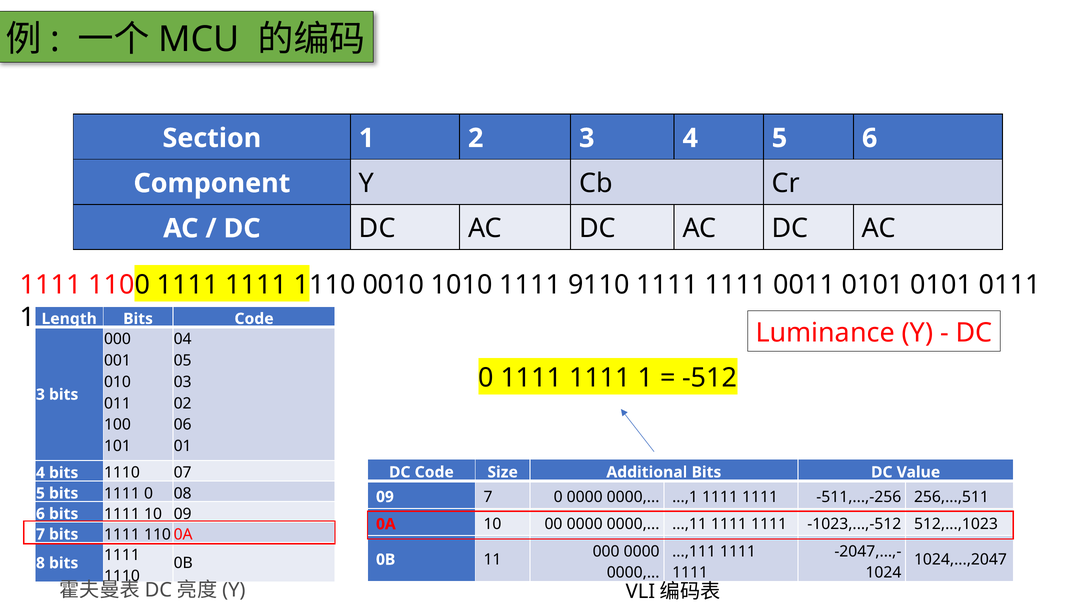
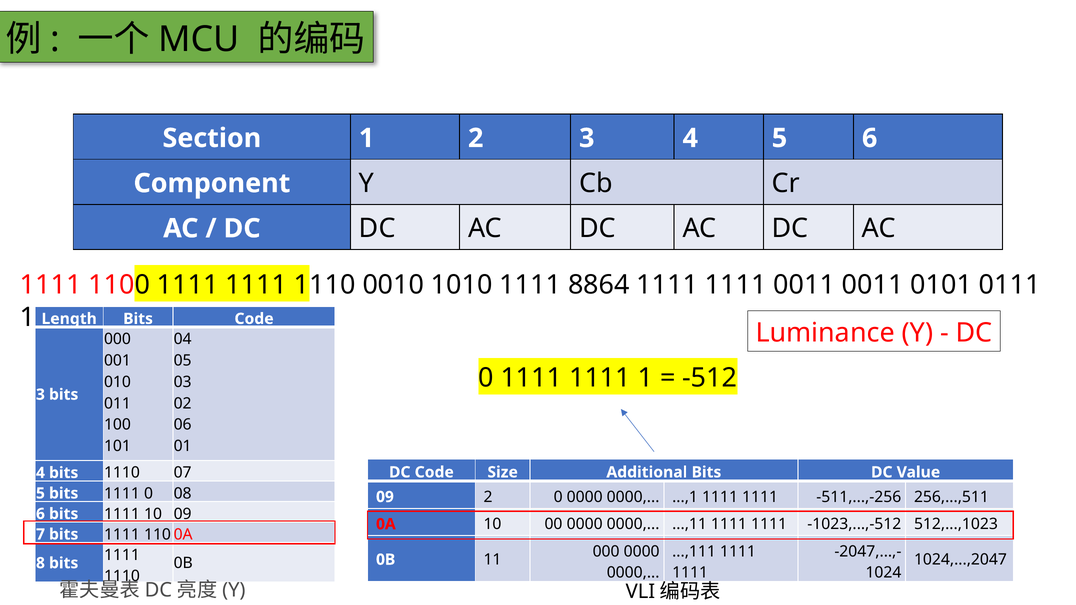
9110: 9110 -> 8864 (599, 285)
0011 0101: 0101 -> 0011 (873, 285)
7: 7 -> 2 (488, 497)
